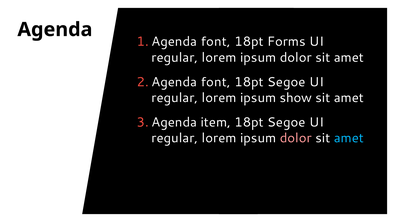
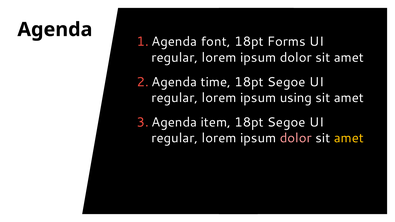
font: font -> time (216, 82)
show: show -> using (296, 98)
amet colour: light blue -> yellow (349, 138)
